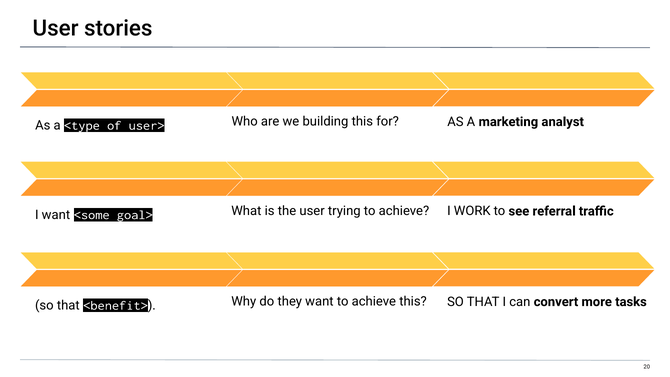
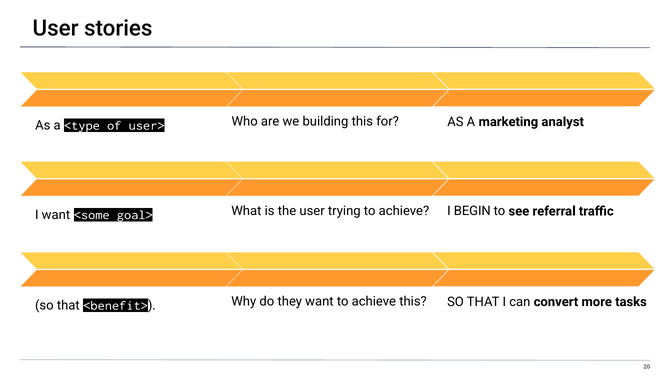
WORK: WORK -> BEGIN (472, 211)
